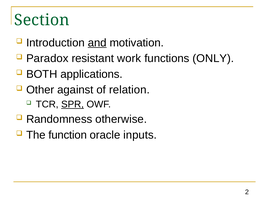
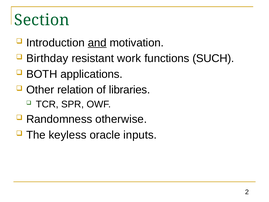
Paradox: Paradox -> Birthday (47, 58)
ONLY: ONLY -> SUCH (213, 58)
against: against -> relation (75, 90)
relation: relation -> libraries (130, 90)
SPR underline: present -> none (73, 104)
function: function -> keyless (68, 135)
